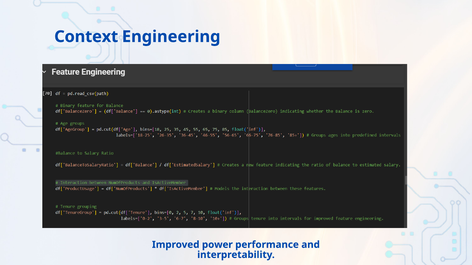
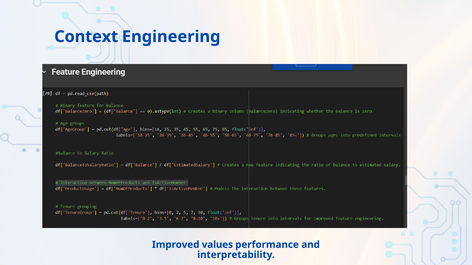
power: power -> values (217, 245)
